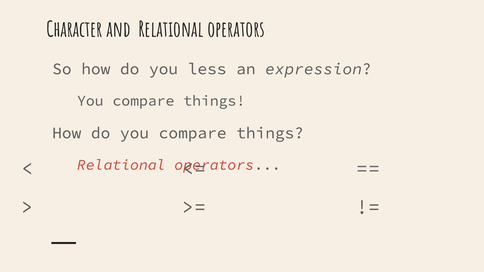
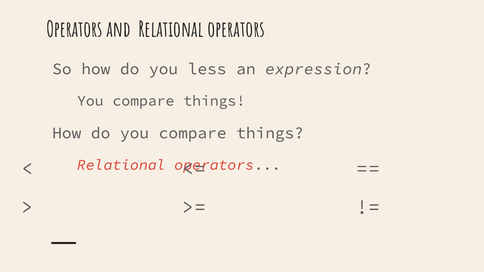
Character: Character -> Operators (74, 30)
